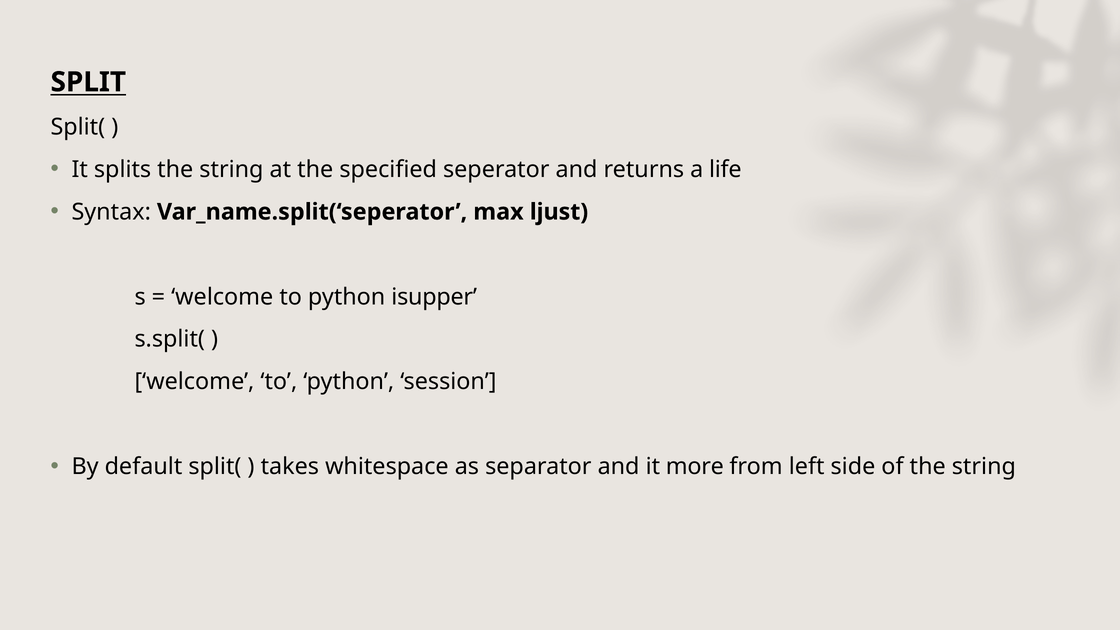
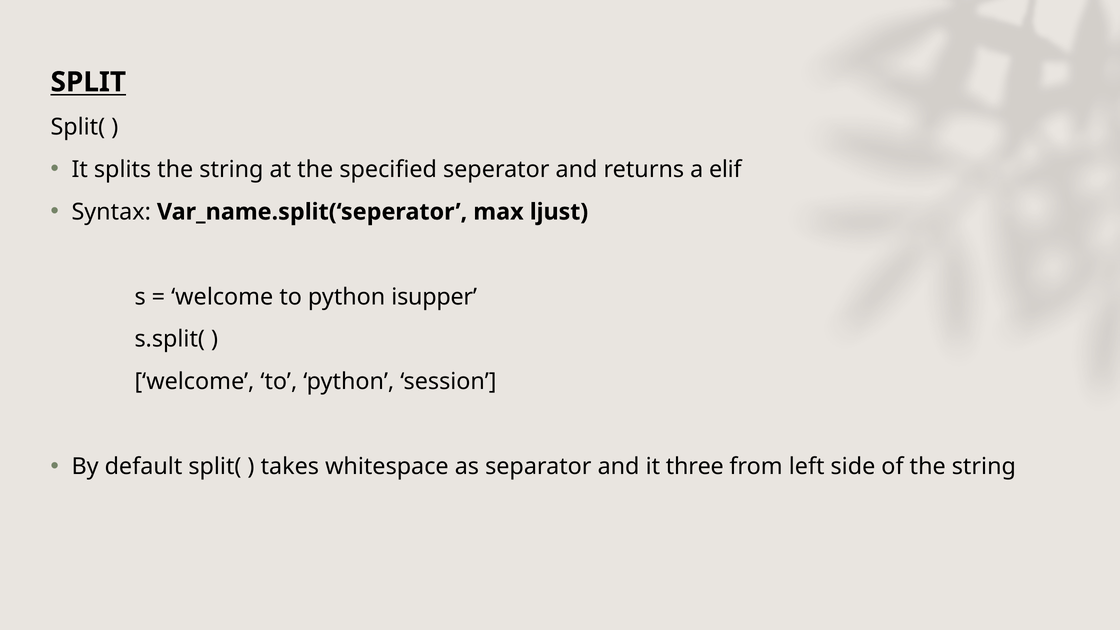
life: life -> elif (725, 169)
more: more -> three (695, 467)
